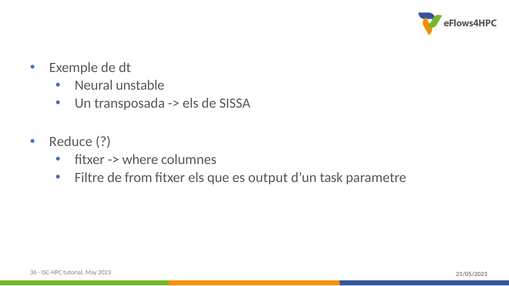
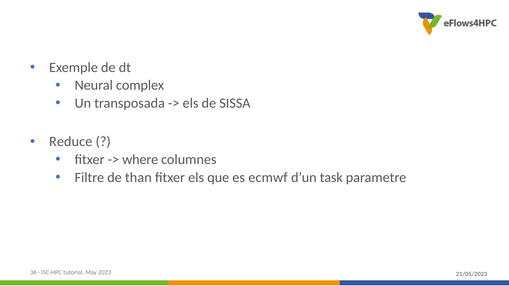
unstable: unstable -> complex (140, 85)
from: from -> than (138, 178)
output: output -> ecmwf (268, 178)
